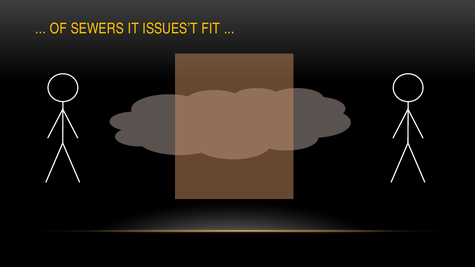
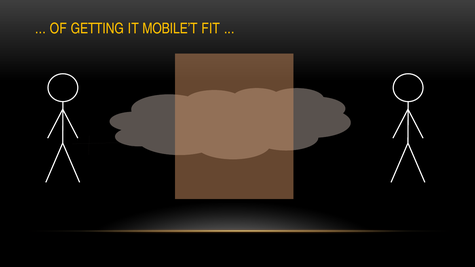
SEWERS: SEWERS -> GETTING (97, 29)
ISSUES’T: ISSUES’T -> MOBILE’T (170, 29)
